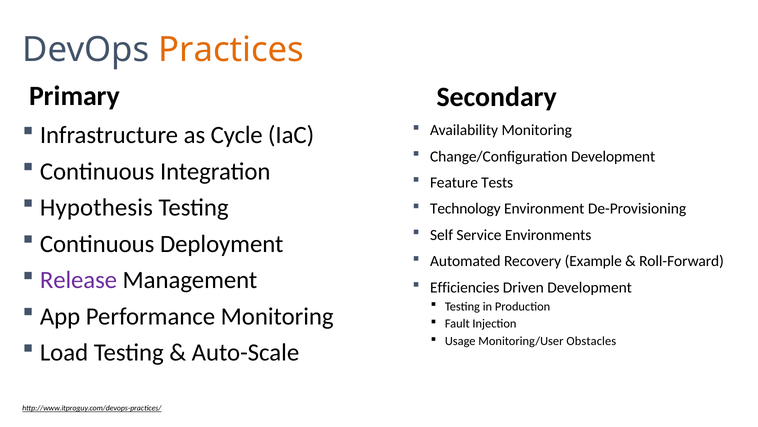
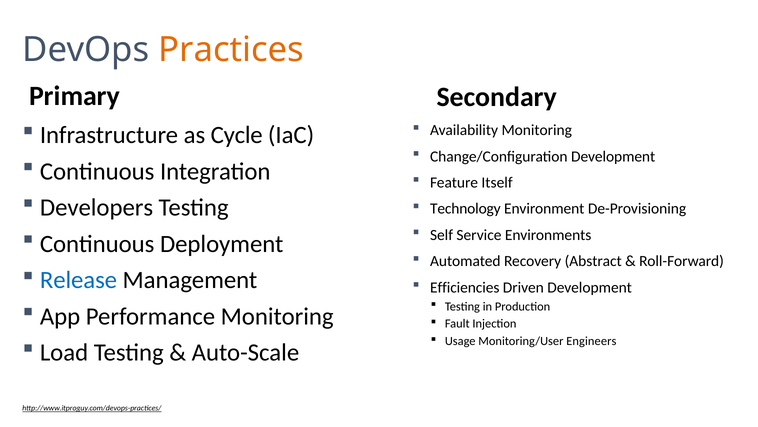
Tests: Tests -> Itself (497, 182)
Hypothesis: Hypothesis -> Developers (97, 207)
Example: Example -> Abstract (593, 261)
Release colour: purple -> blue (78, 280)
Obstacles: Obstacles -> Engineers (591, 341)
